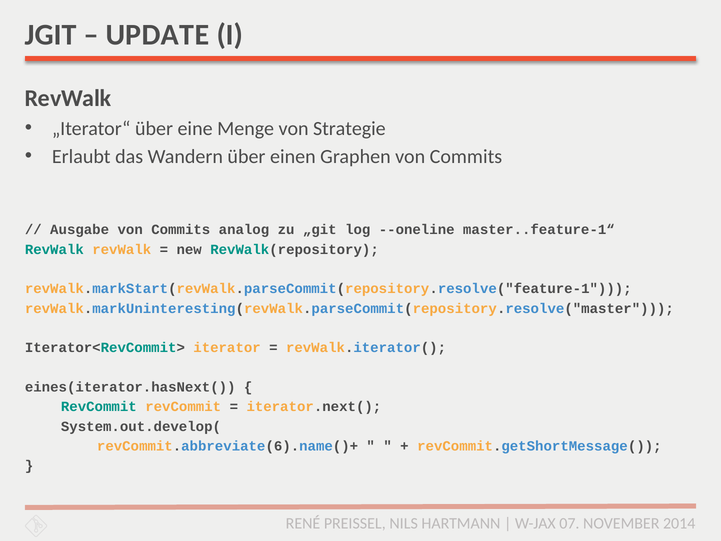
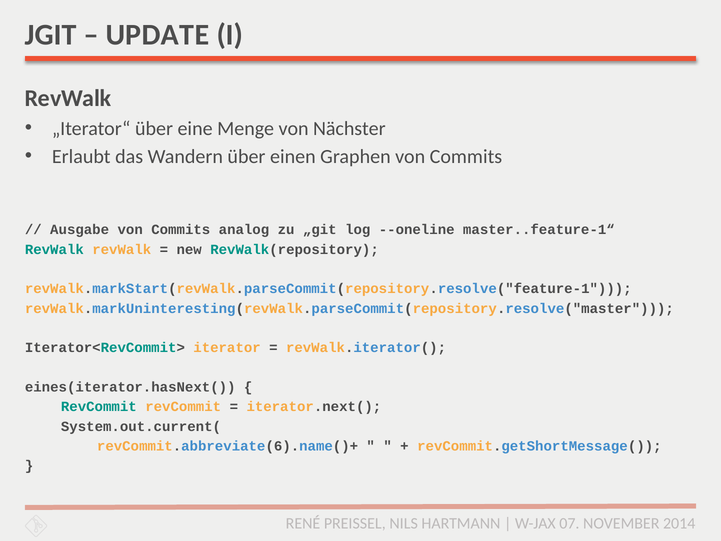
Strategie: Strategie -> Nächster (349, 128)
System.out.develop(: System.out.develop( -> System.out.current( (141, 426)
